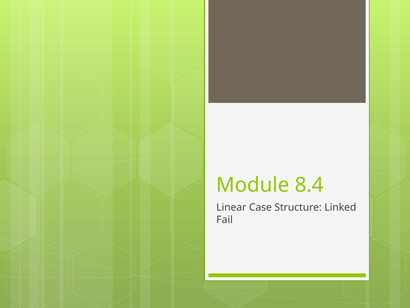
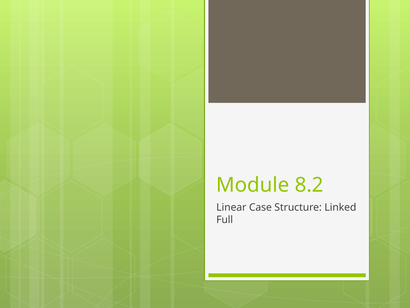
8.4: 8.4 -> 8.2 (309, 185)
Fail: Fail -> Full (225, 219)
